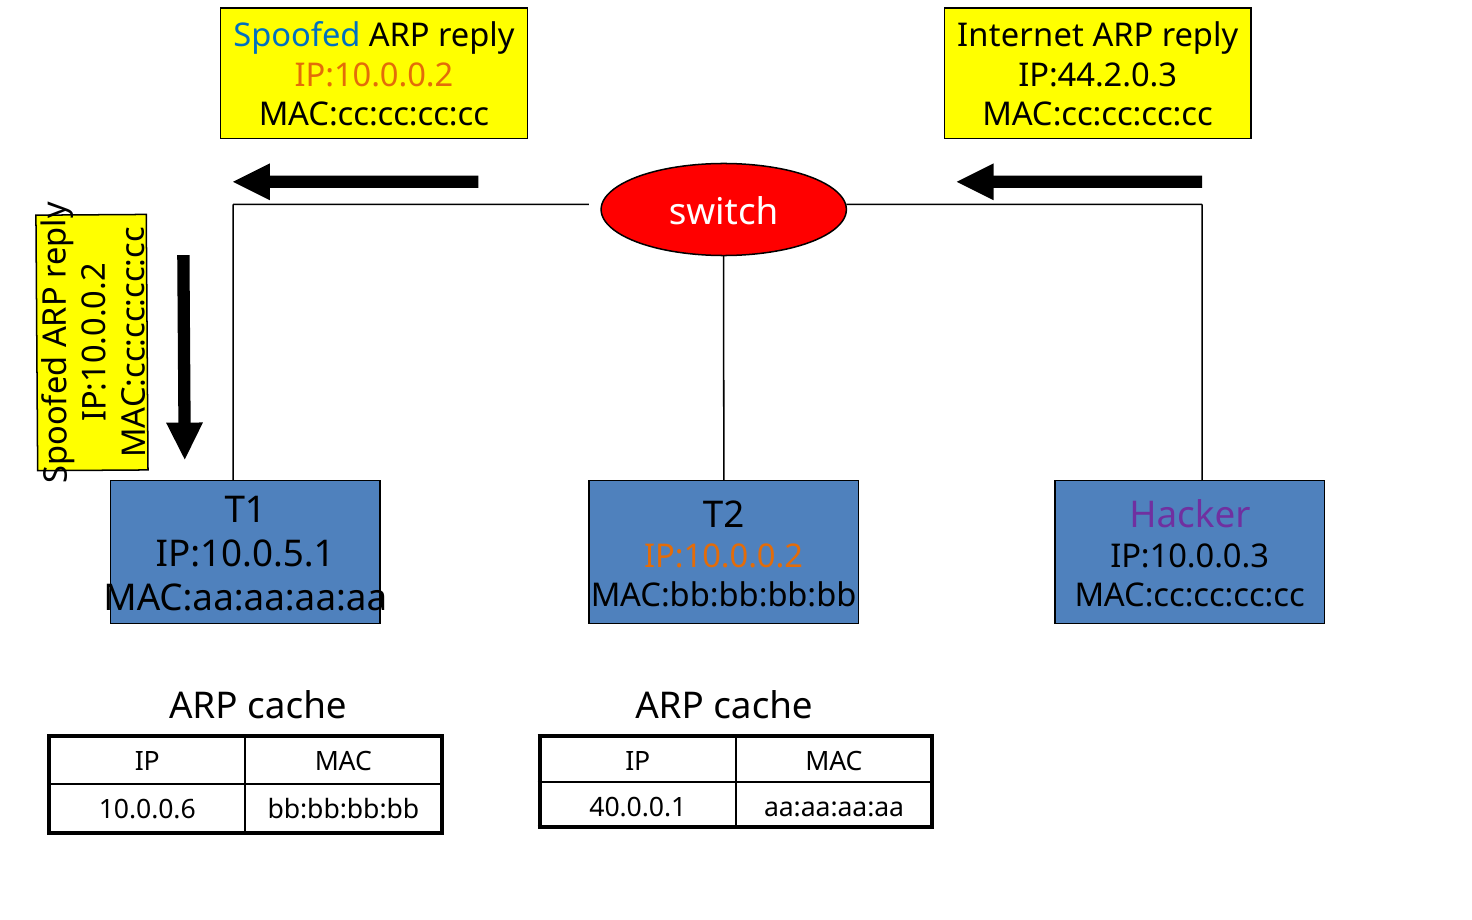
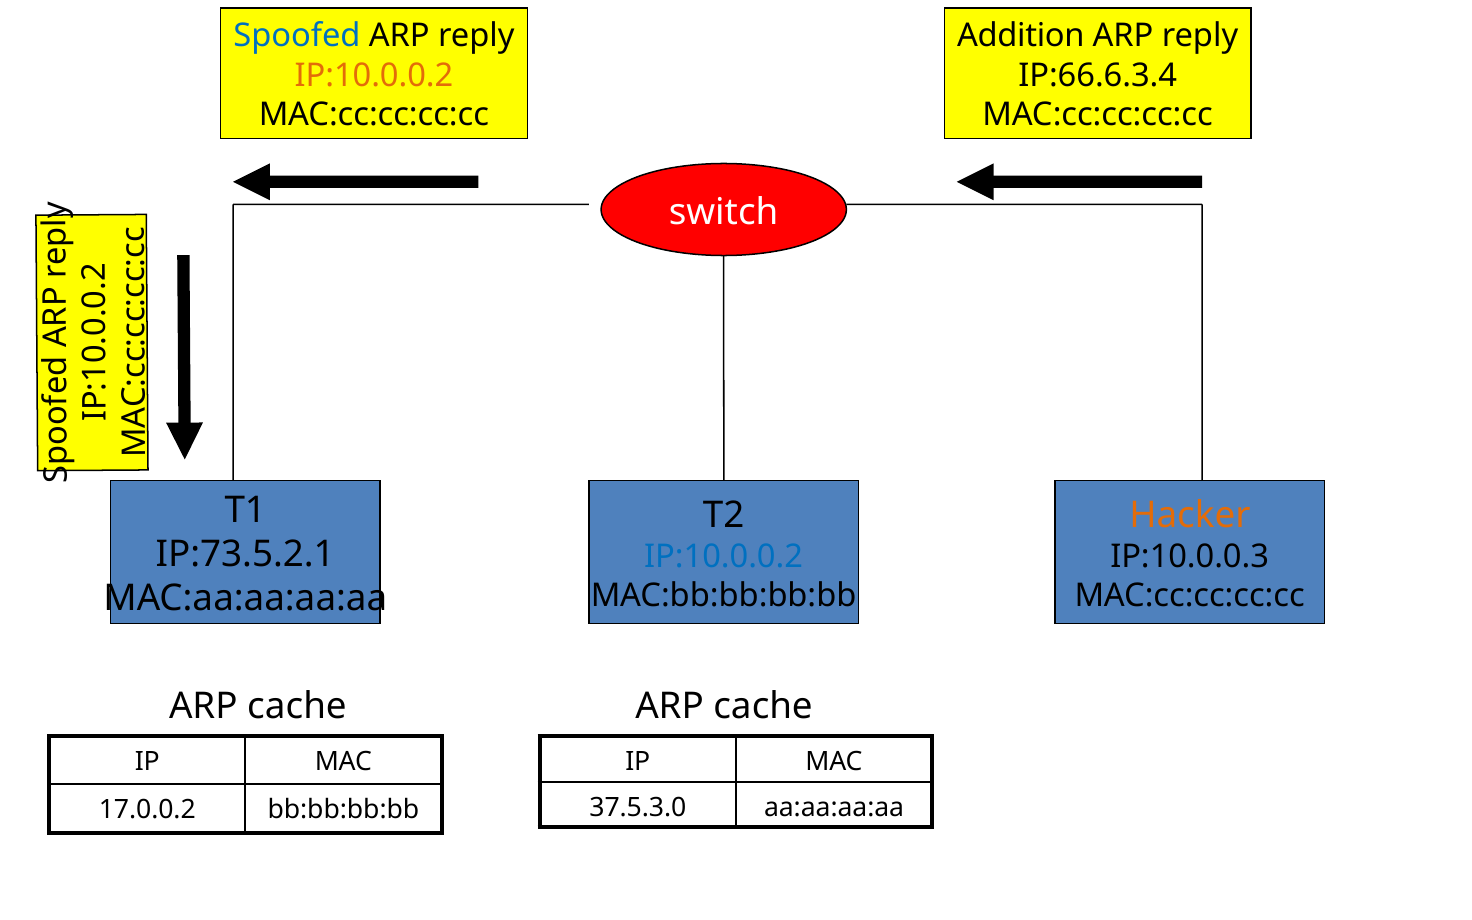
Internet: Internet -> Addition (1021, 36)
IP:44.2.0.3: IP:44.2.0.3 -> IP:66.6.3.4 (1098, 75)
Hacker colour: purple -> orange (1190, 515)
IP:10.0.5.1: IP:10.0.5.1 -> IP:73.5.2.1 (245, 555)
IP:10.0.0.2 colour: orange -> blue (724, 557)
40.0.0.1: 40.0.0.1 -> 37.5.3.0 (638, 807)
10.0.0.6: 10.0.0.6 -> 17.0.0.2 (147, 810)
